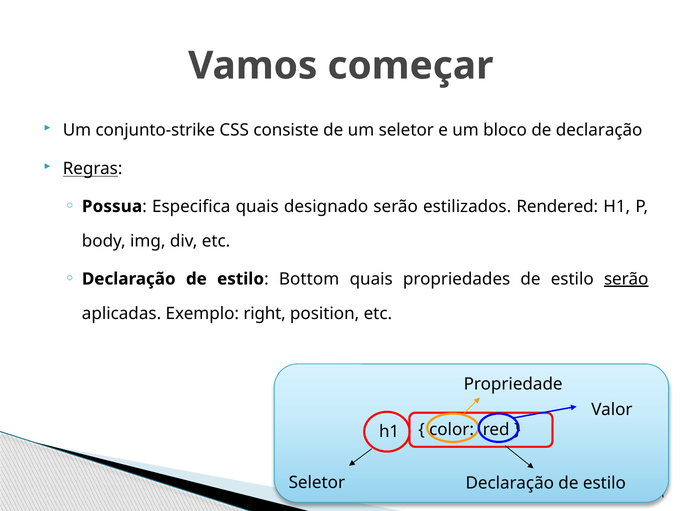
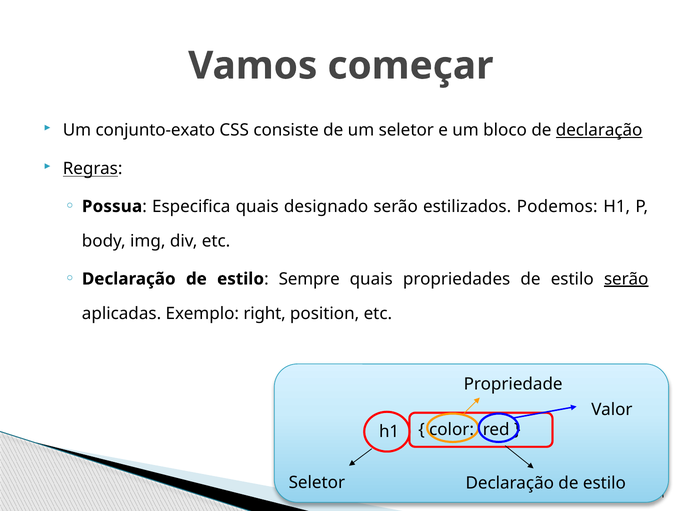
conjunto-strike: conjunto-strike -> conjunto-exato (155, 130)
declaração underline: none -> present (599, 130)
Rendered: Rendered -> Podemos (557, 207)
Bottom: Bottom -> Sempre (309, 279)
